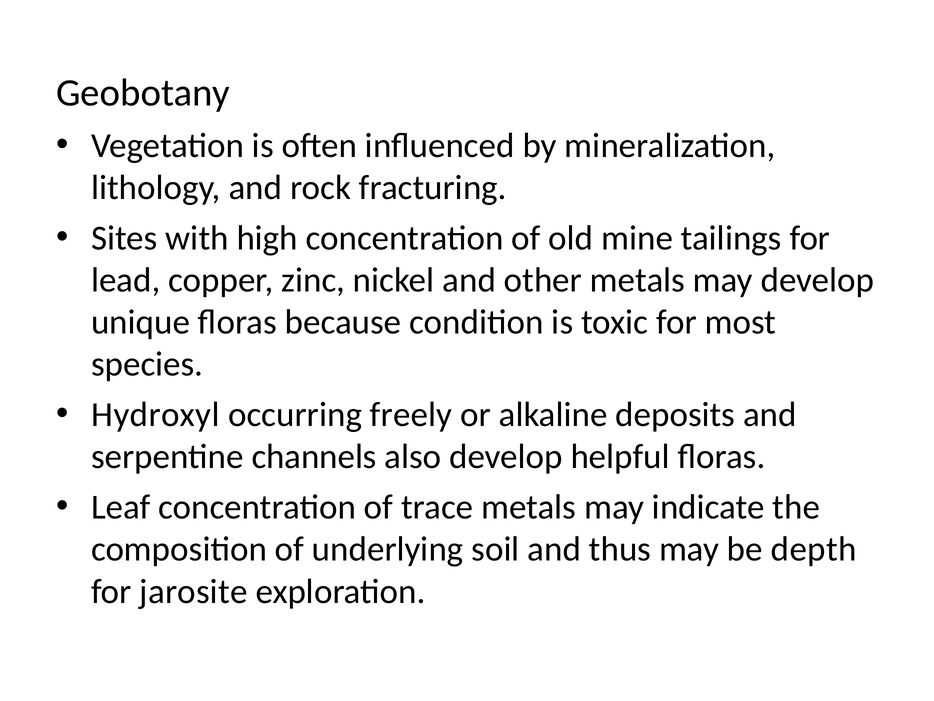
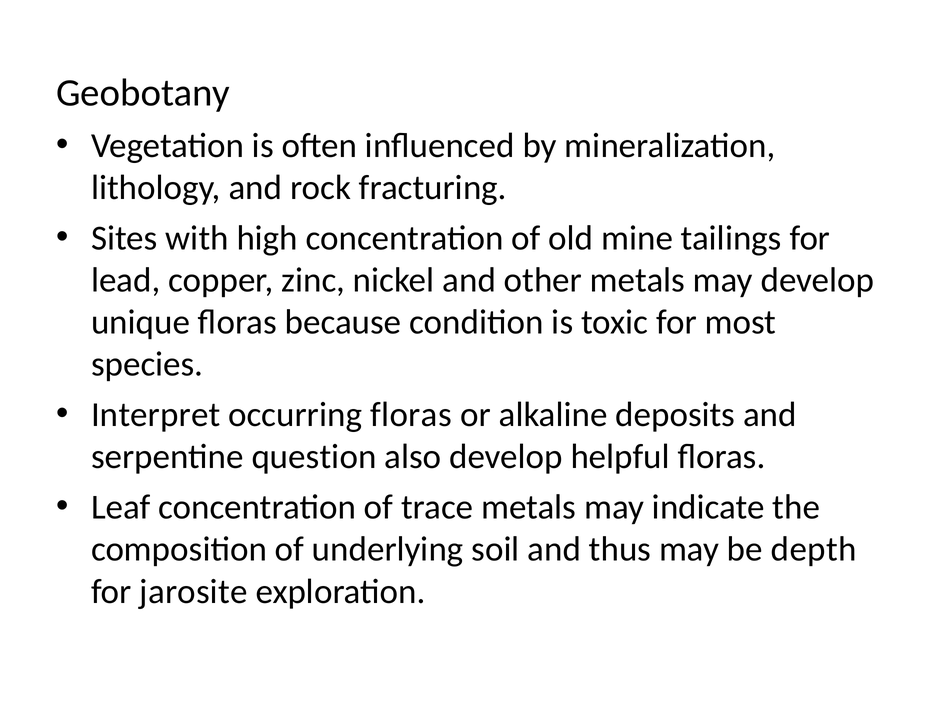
Hydroxyl: Hydroxyl -> Interpret (156, 414)
occurring freely: freely -> floras (411, 414)
channels: channels -> question (314, 457)
